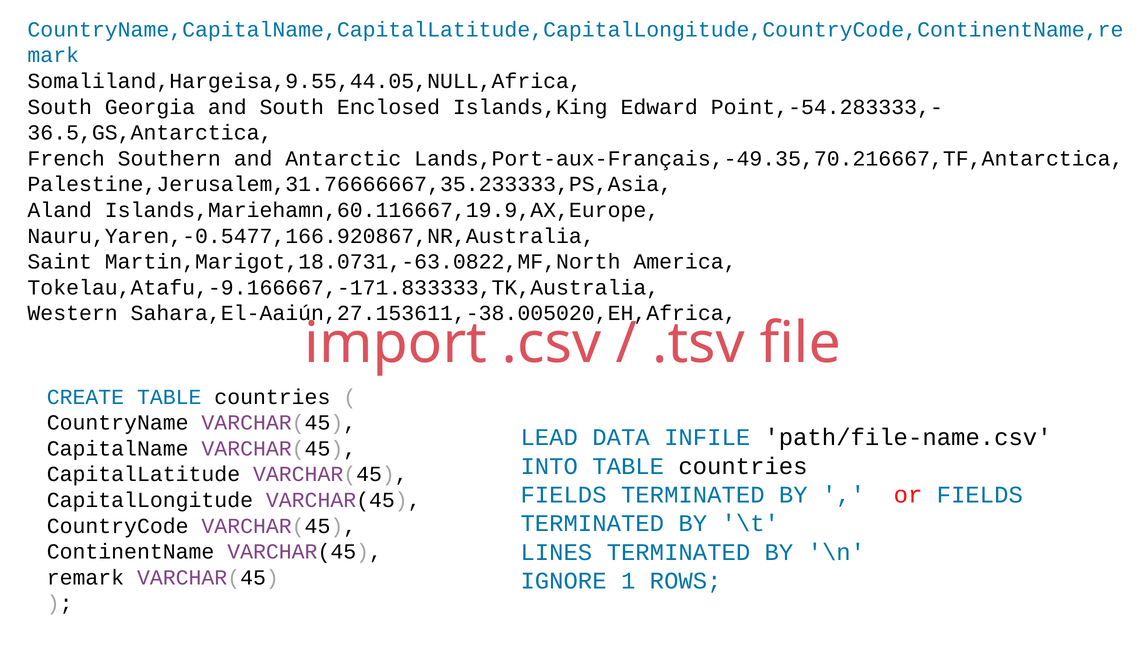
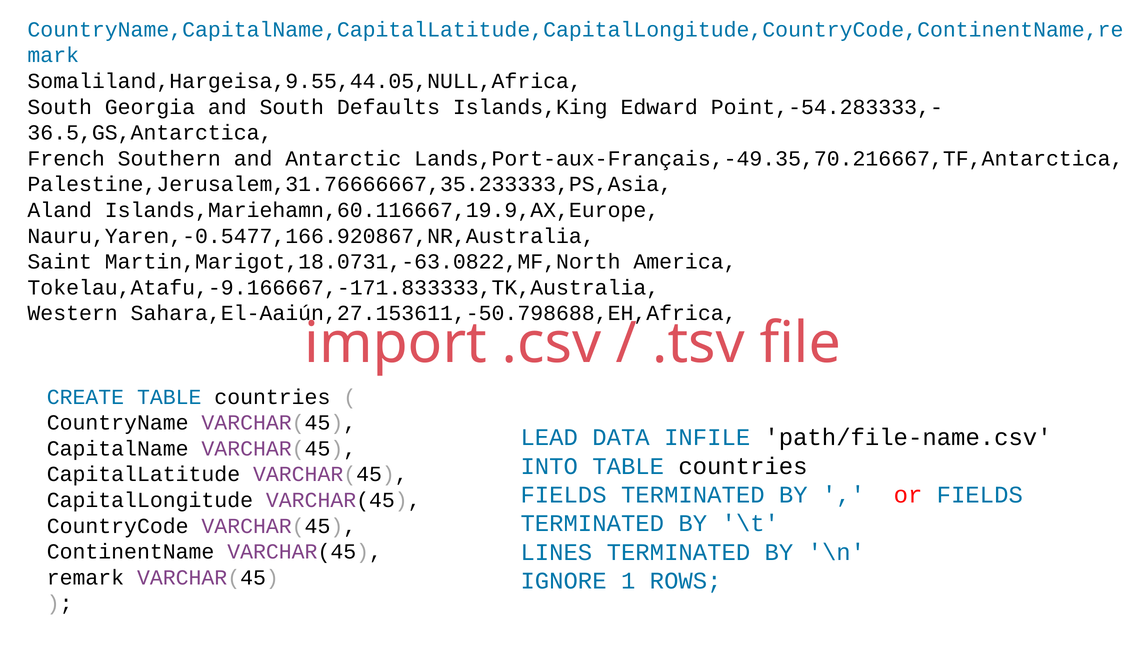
Enclosed: Enclosed -> Defaults (388, 107)
Sahara,El-Aaiún,27.153611,-38.005020,EH,Africa: Sahara,El-Aaiún,27.153611,-38.005020,EH,Africa -> Sahara,El-Aaiún,27.153611,-50.798688,EH,Africa (434, 313)
